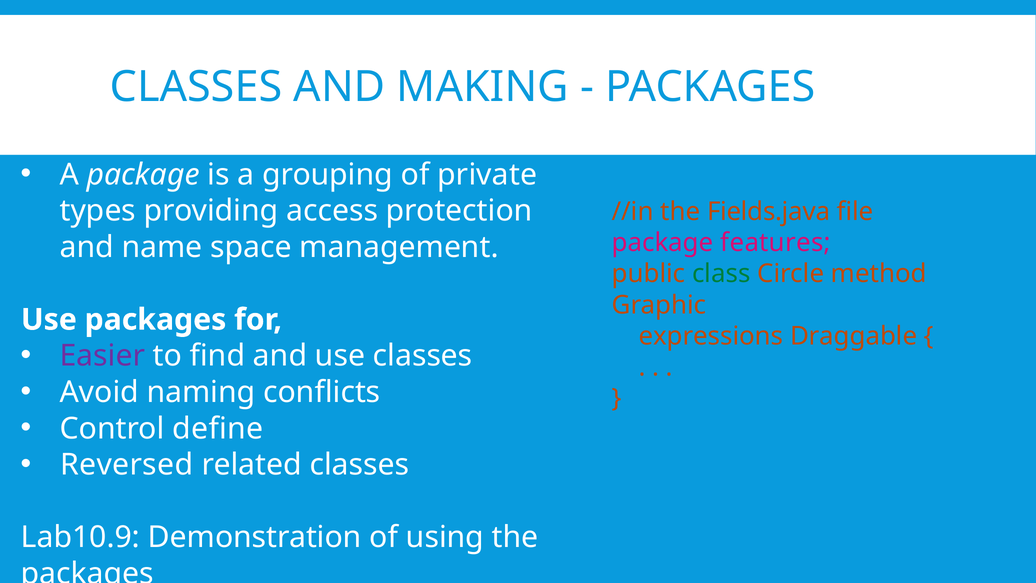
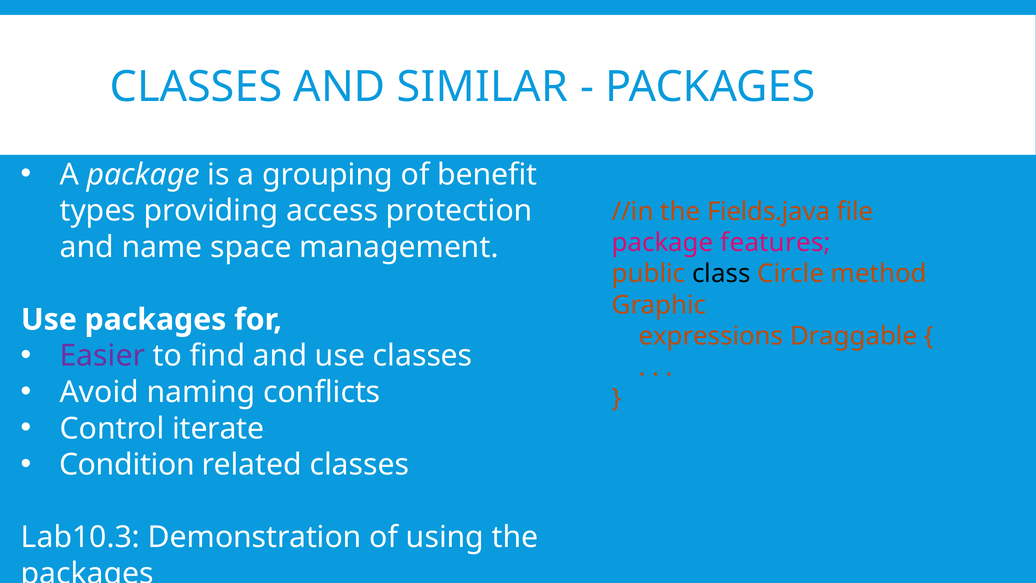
MAKING: MAKING -> SIMILAR (482, 87)
private: private -> benefit (487, 174)
class colour: green -> black (721, 274)
define: define -> iterate (218, 428)
Reversed: Reversed -> Condition (127, 465)
Lab10.9: Lab10.9 -> Lab10.3 (80, 537)
